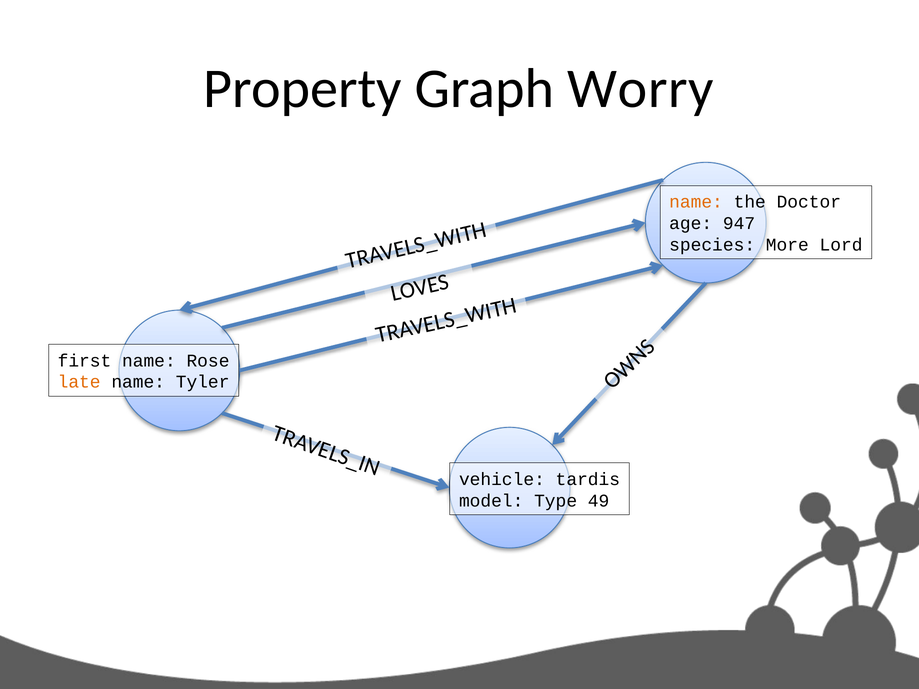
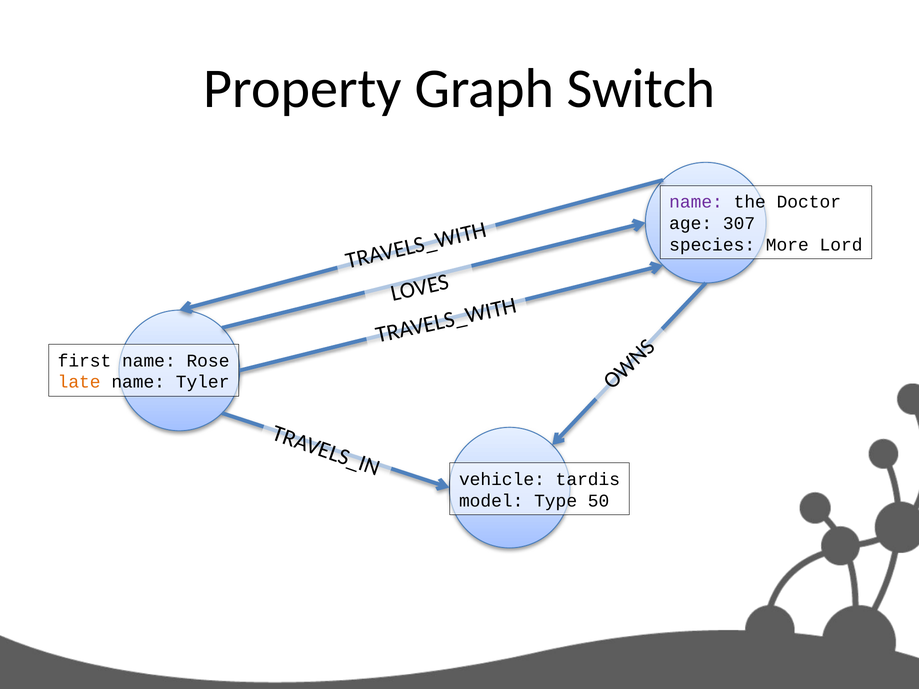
Worry: Worry -> Switch (641, 89)
name colour: orange -> purple (696, 202)
947: 947 -> 307 (739, 224)
49: 49 -> 50 (599, 501)
